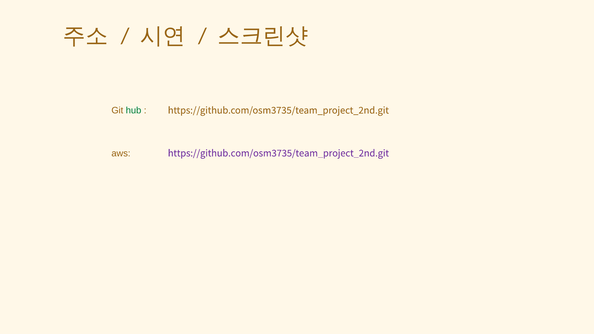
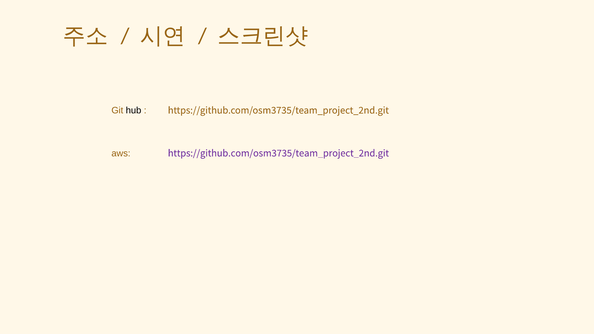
hub colour: green -> black (134, 111)
